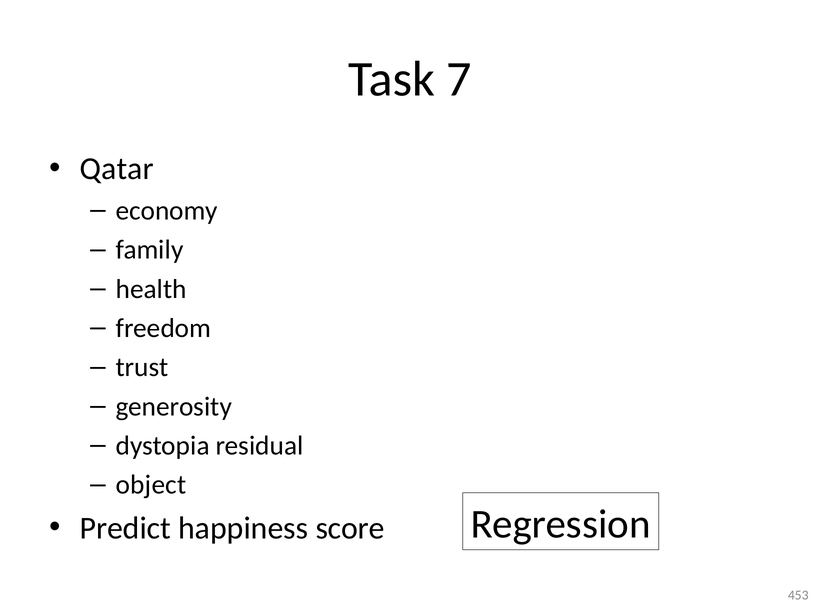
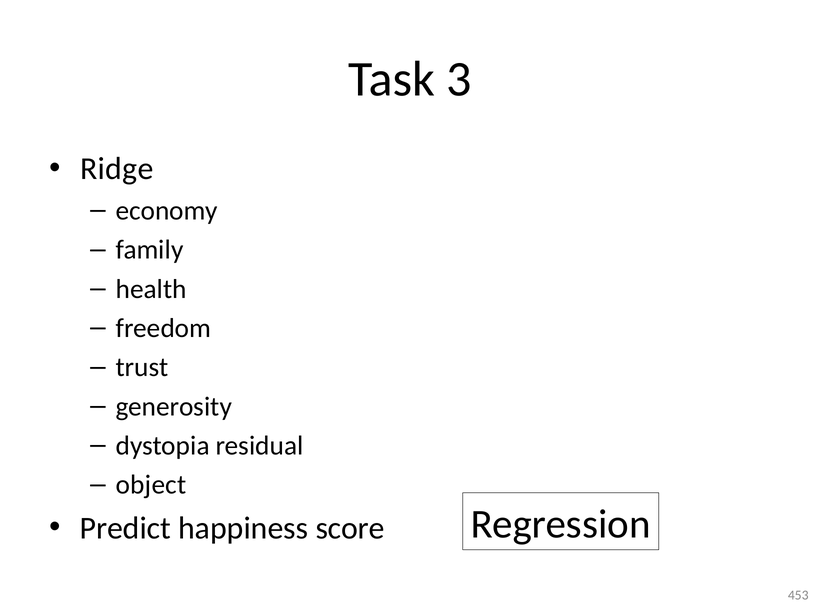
7: 7 -> 3 (459, 79)
Qatar: Qatar -> Ridge (117, 169)
